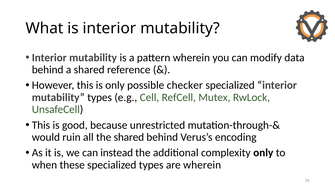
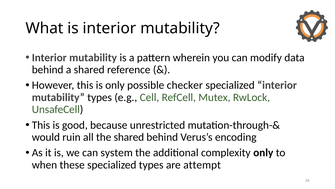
instead: instead -> system (117, 152)
are wherein: wherein -> attempt (202, 164)
